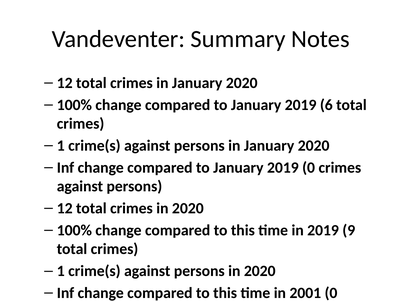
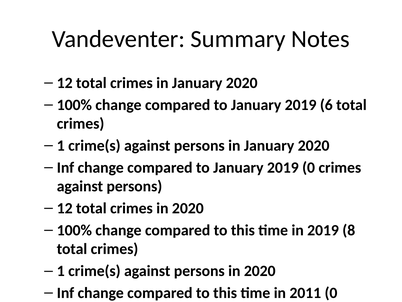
9: 9 -> 8 (349, 230)
2001: 2001 -> 2011 (305, 292)
